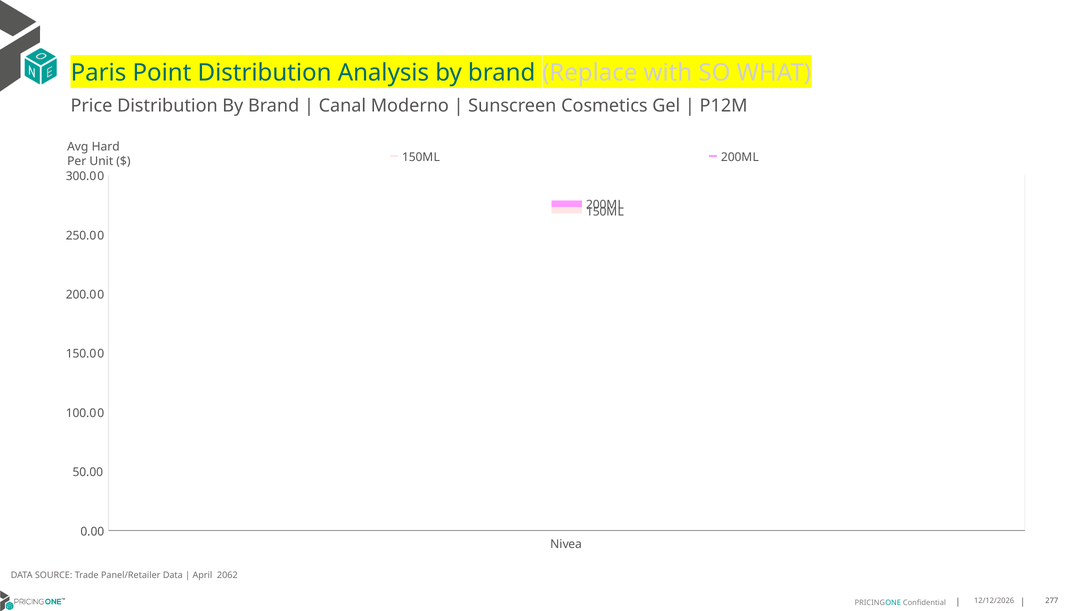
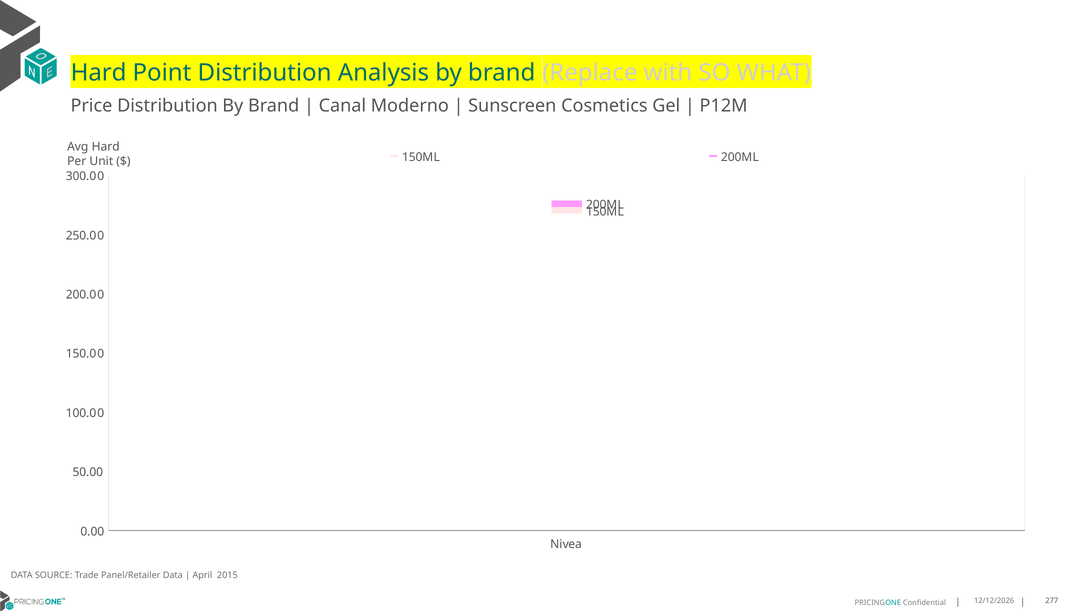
Paris: Paris -> Hard (99, 73)
2062: 2062 -> 2015 (227, 575)
